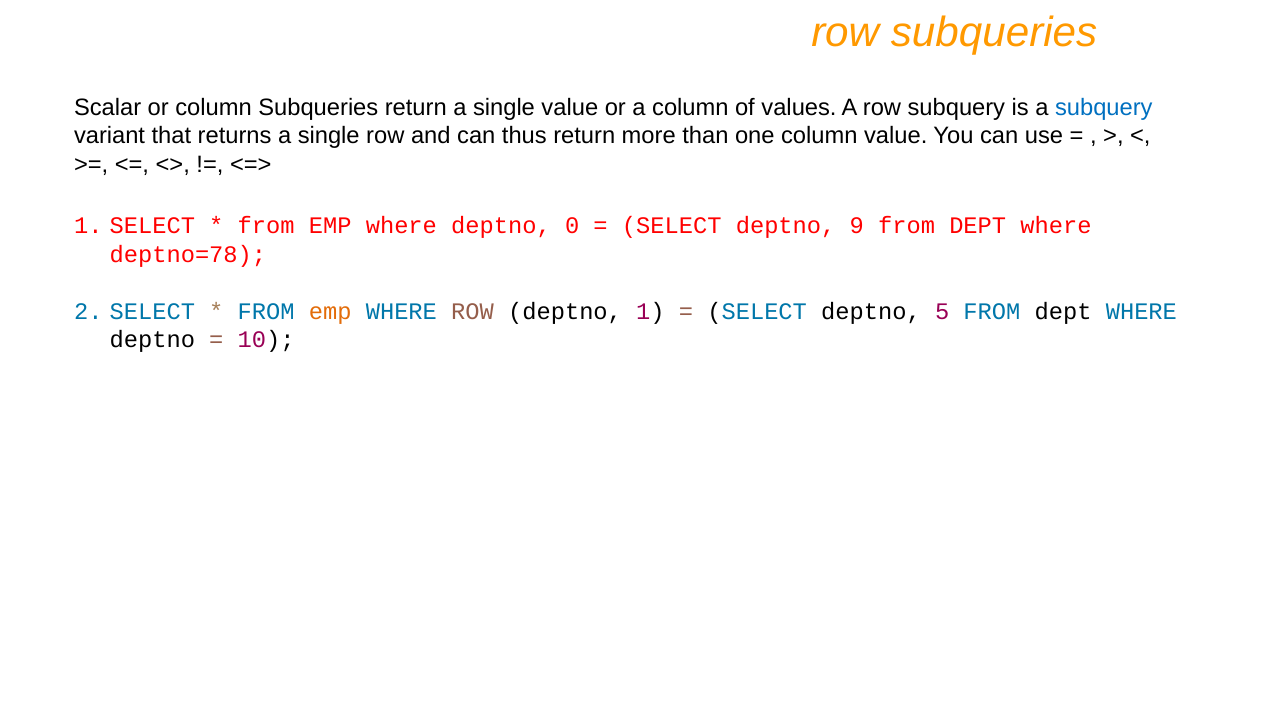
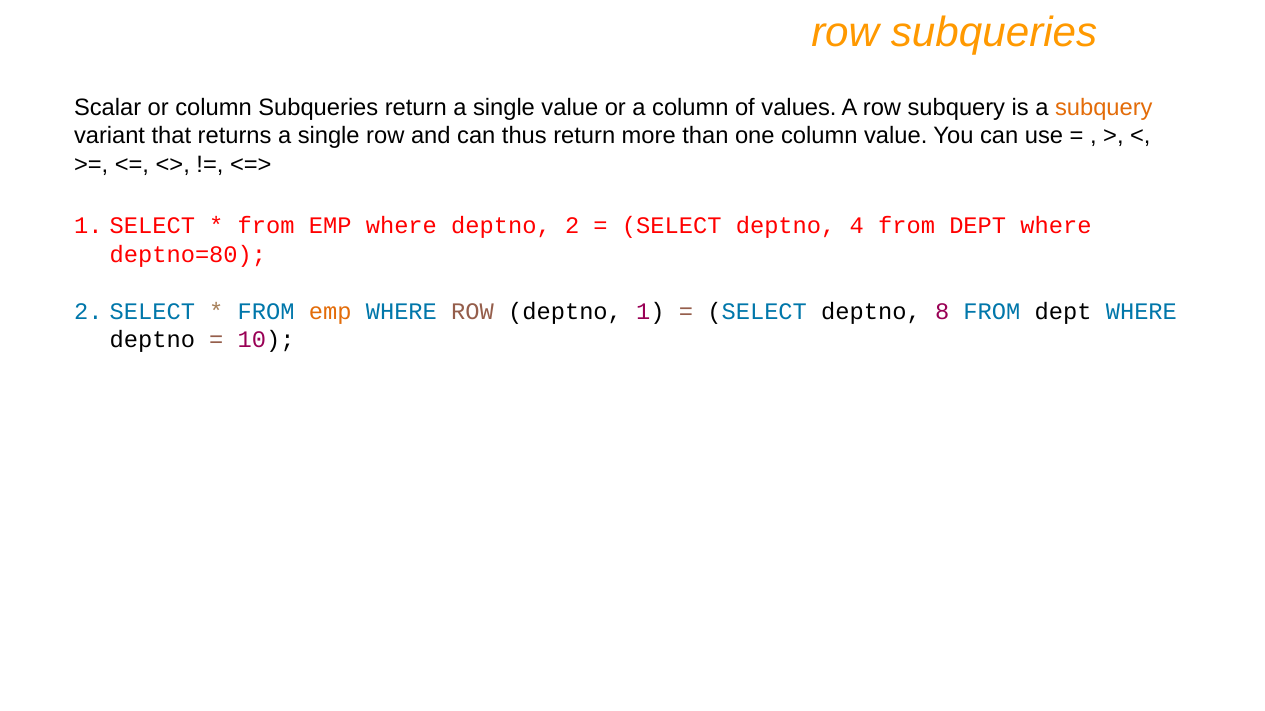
subquery colour: blue -> orange (1104, 107)
deptno 0: 0 -> 2 (572, 226)
9: 9 -> 4 (857, 226)
deptno=78: deptno=78 -> deptno=80 (188, 255)
5: 5 -> 8 (942, 311)
